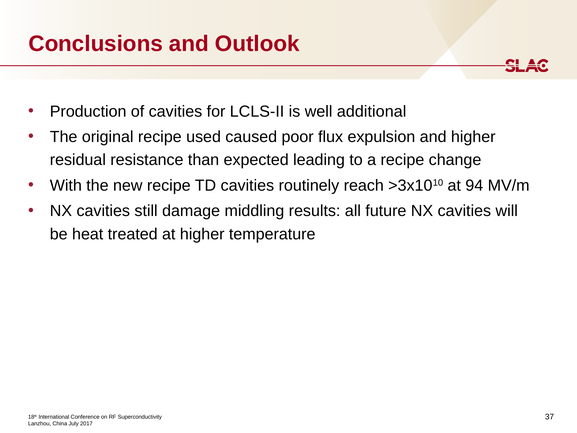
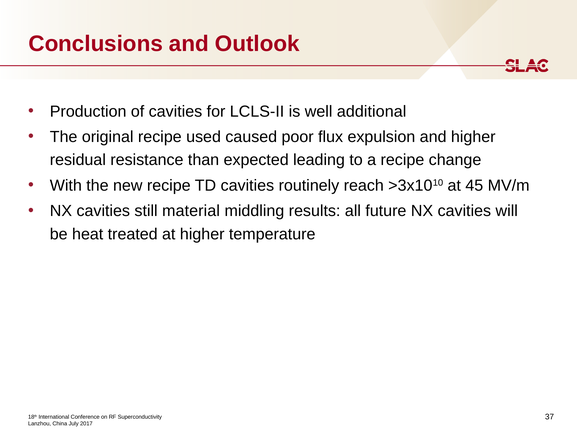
94: 94 -> 45 (474, 185)
damage: damage -> material (191, 211)
